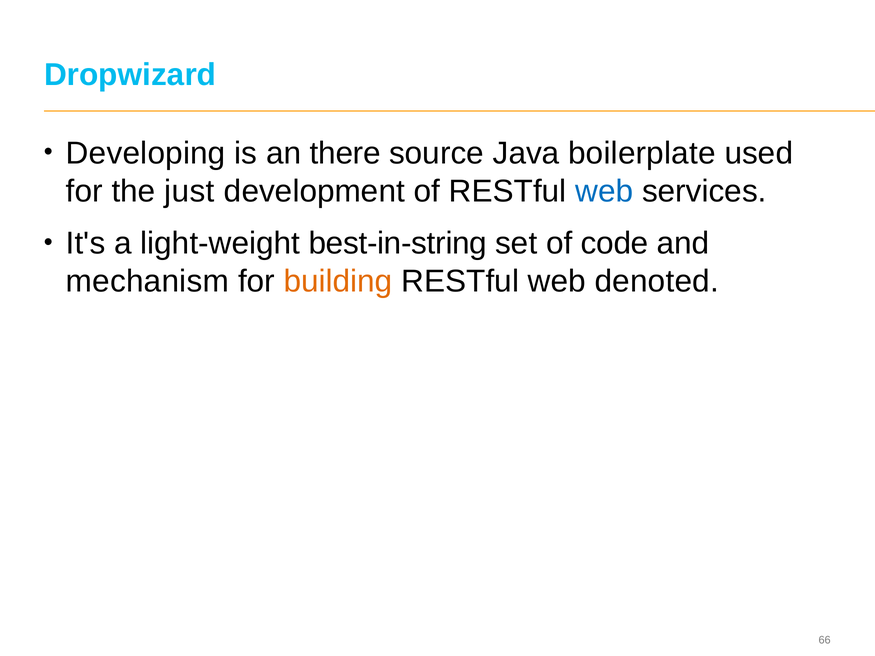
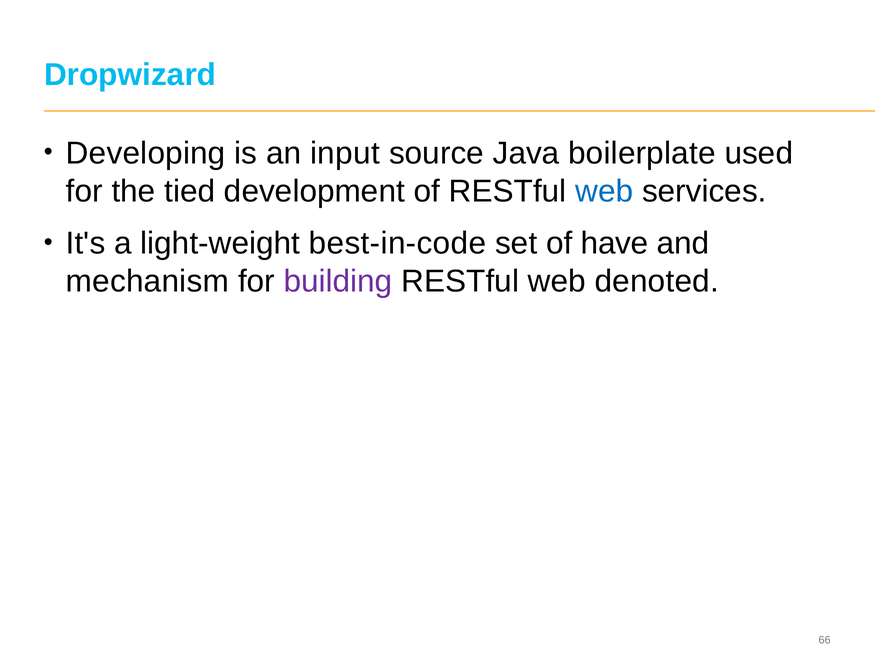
there: there -> input (345, 153)
just: just -> tied (190, 191)
best-in-string: best-in-string -> best-in-code (398, 244)
code: code -> have (615, 244)
building colour: orange -> purple (338, 282)
